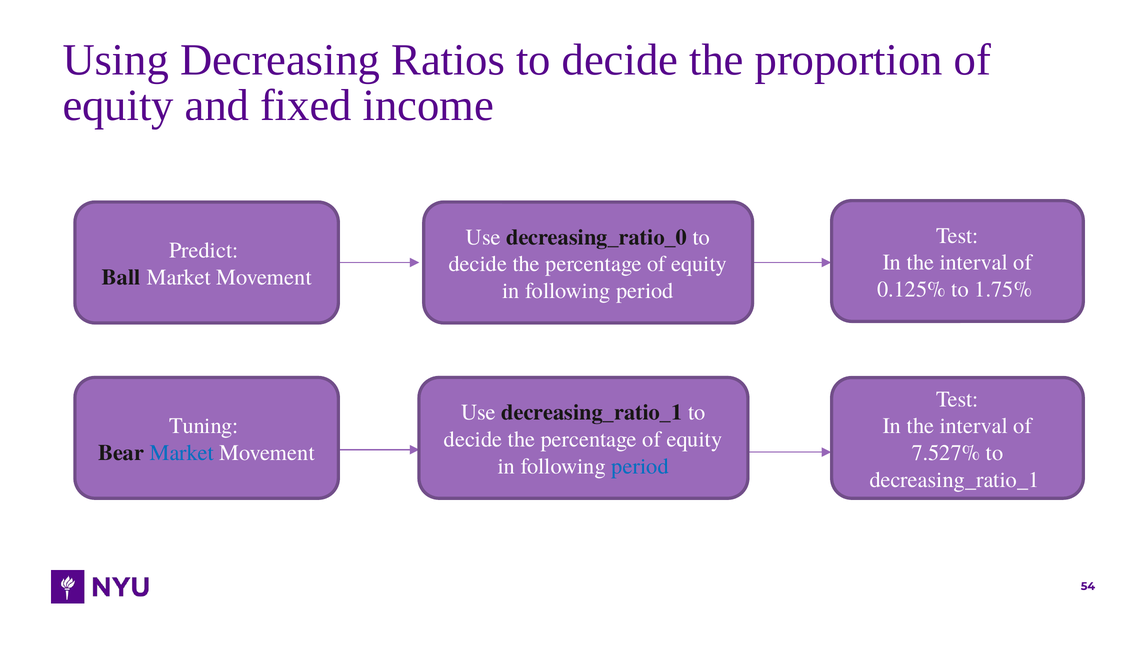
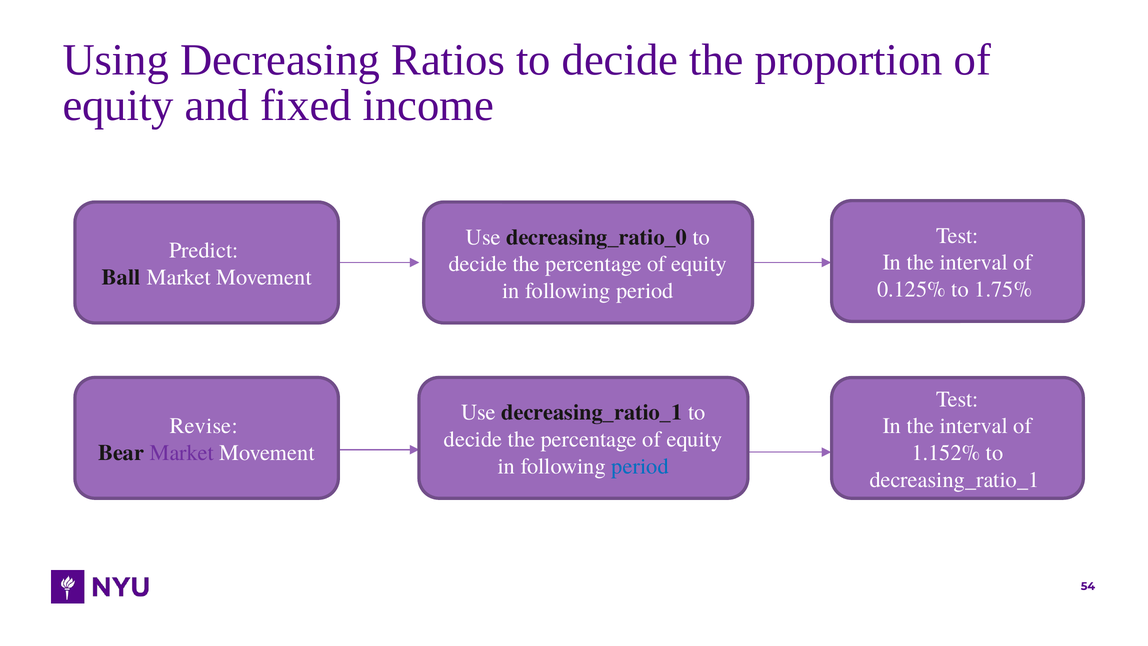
Tuning: Tuning -> Revise (204, 426)
7.527%: 7.527% -> 1.152% (946, 453)
Market colour: blue -> purple (182, 453)
